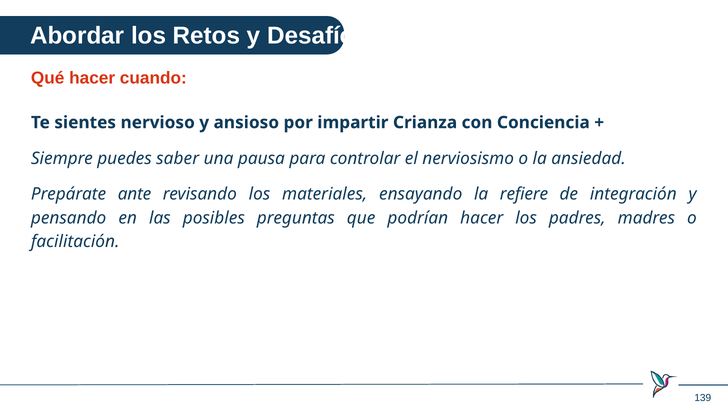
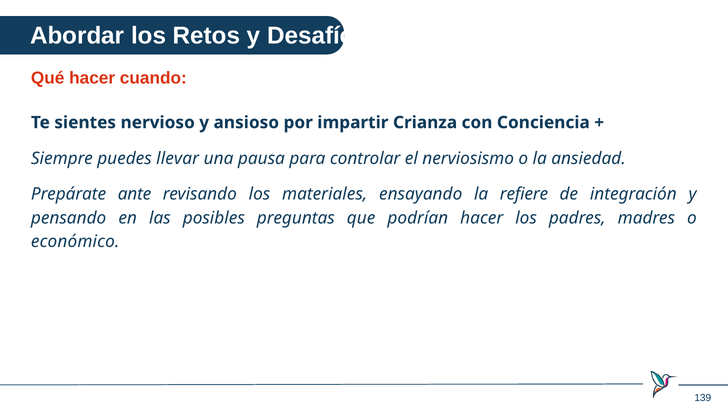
saber: saber -> llevar (178, 158)
facilitación: facilitación -> económico (75, 241)
